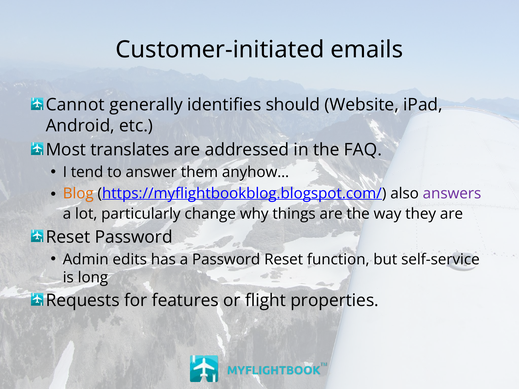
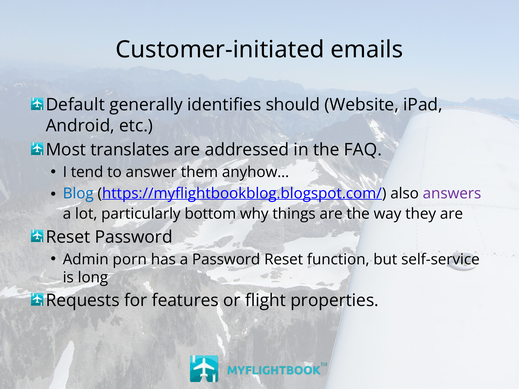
Cannot: Cannot -> Default (75, 105)
Blog colour: orange -> blue (78, 194)
change: change -> bottom (210, 214)
edits: edits -> porn (130, 260)
